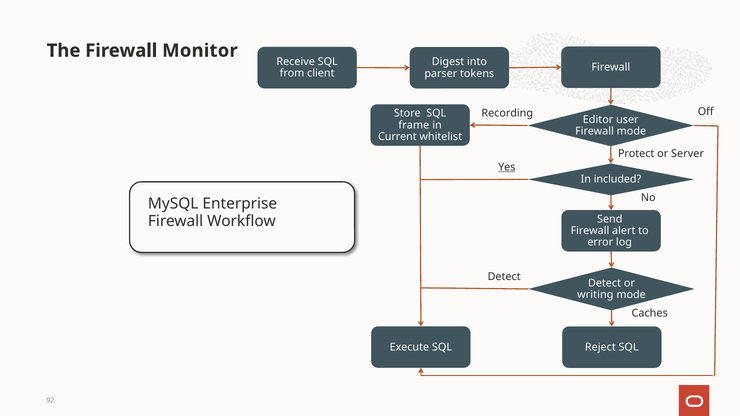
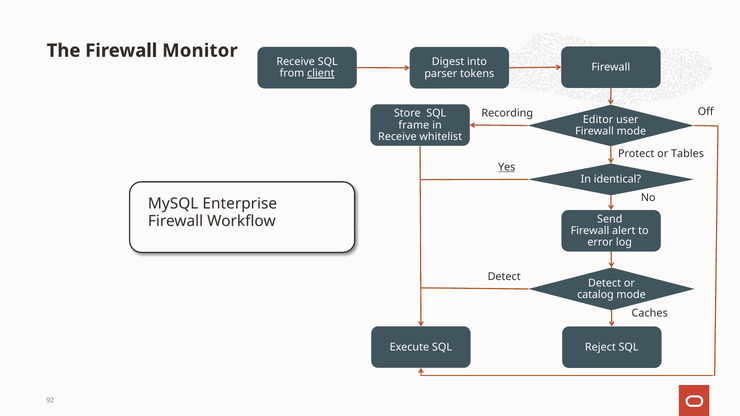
client underline: none -> present (321, 73)
Current: Current -> Receive (397, 137)
Server: Server -> Tables (688, 154)
included: included -> identical (617, 179)
writing: writing -> catalog (595, 295)
